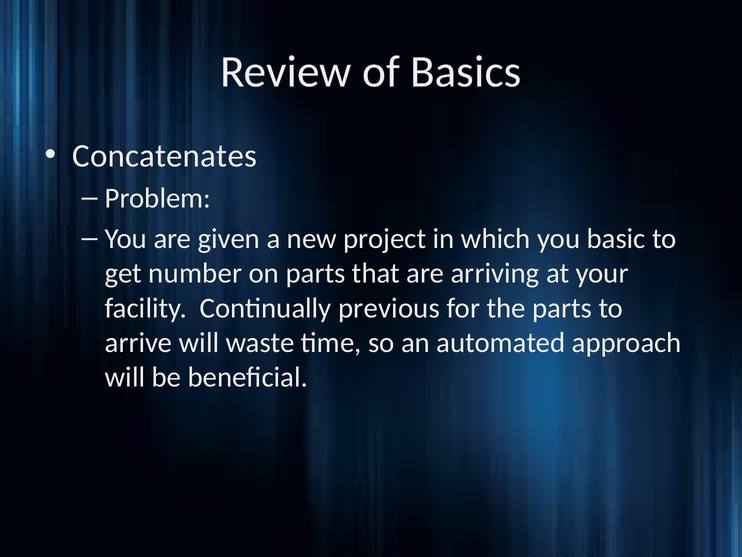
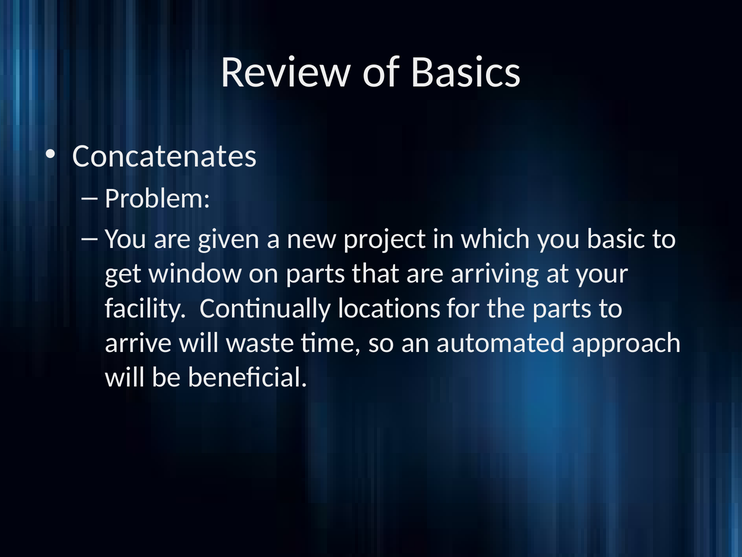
number: number -> window (195, 273)
previous: previous -> locations (389, 308)
